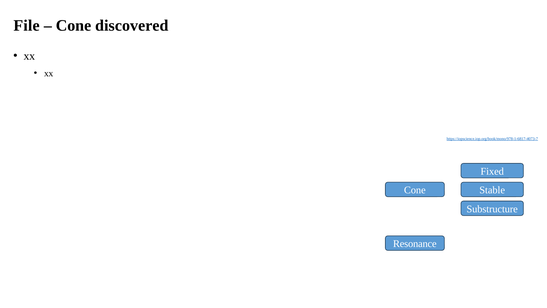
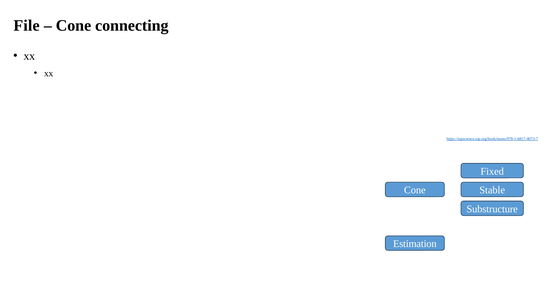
discovered: discovered -> connecting (132, 26)
Resonance: Resonance -> Estimation (415, 244)
